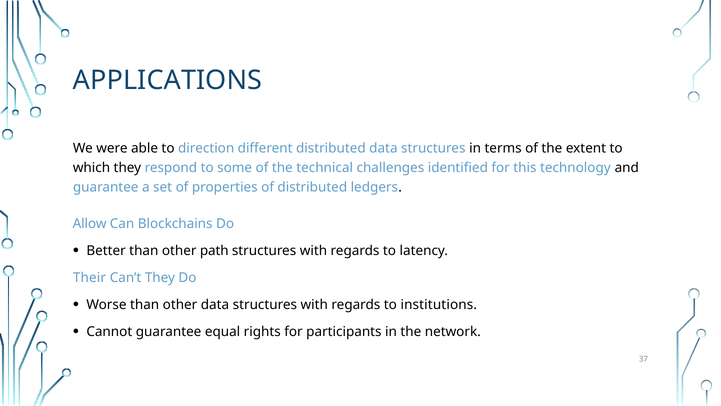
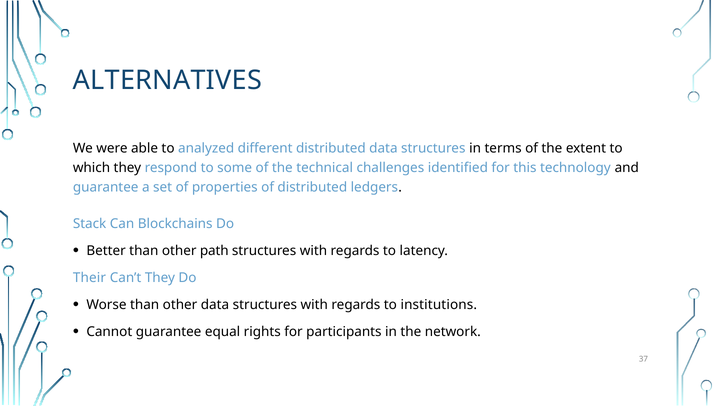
APPLICATIONS: APPLICATIONS -> ALTERNATIVES (167, 80)
direction: direction -> analyzed (206, 148)
Allow: Allow -> Stack (90, 224)
